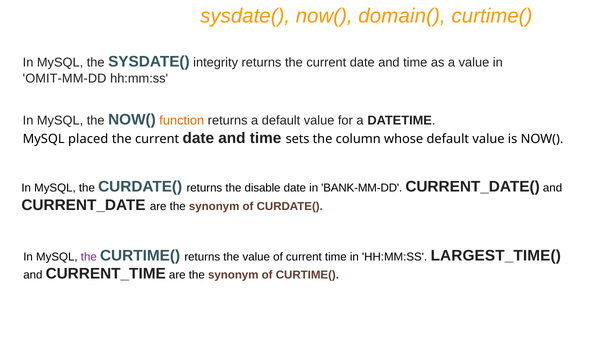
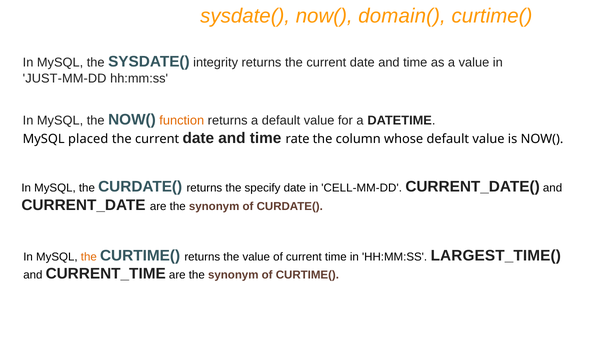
OMIT-MM-DD: OMIT-MM-DD -> JUST-MM-DD (65, 79)
sets: sets -> rate (298, 139)
disable: disable -> specify (263, 188)
BANK-MM-DD: BANK-MM-DD -> CELL-MM-DD (362, 188)
the colour: purple -> orange (89, 257)
